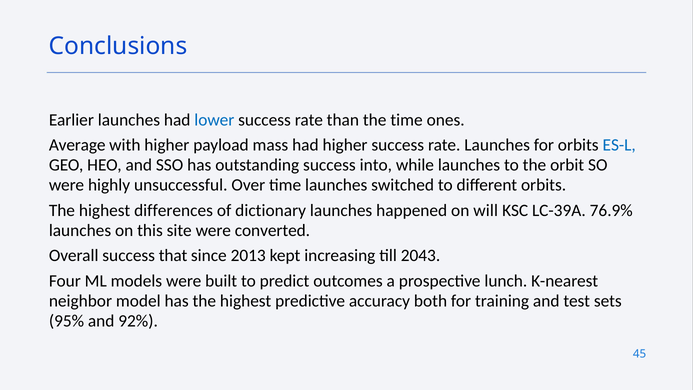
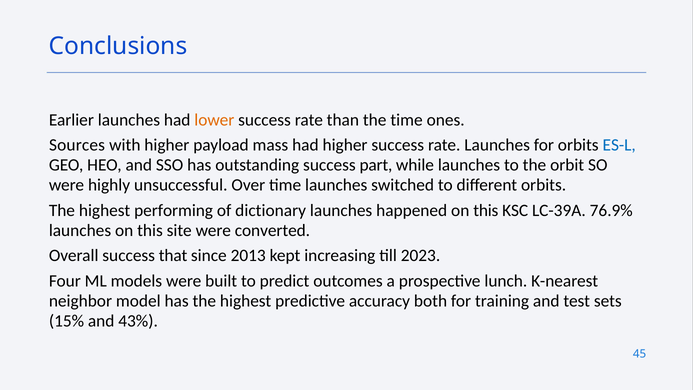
lower colour: blue -> orange (214, 120)
Average: Average -> Sources (77, 145)
into: into -> part (376, 165)
differences: differences -> performing (174, 210)
happened on will: will -> this (486, 210)
2043: 2043 -> 2023 (421, 256)
95%: 95% -> 15% (66, 321)
92%: 92% -> 43% (138, 321)
